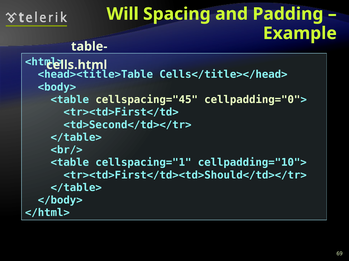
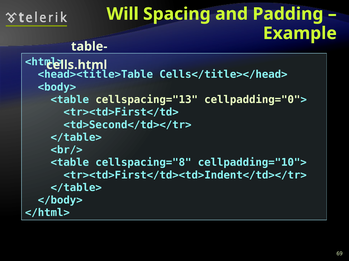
cellspacing="45: cellspacing="45 -> cellspacing="13 (147, 100)
cellspacing="1: cellspacing="1 -> cellspacing="8 (143, 163)
<tr><td>First</td><td>Should</td></tr>: <tr><td>First</td><td>Should</td></tr> -> <tr><td>First</td><td>Indent</td></tr> (185, 176)
